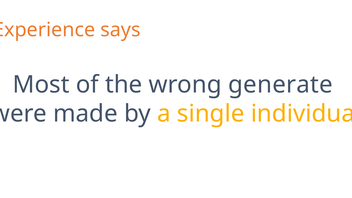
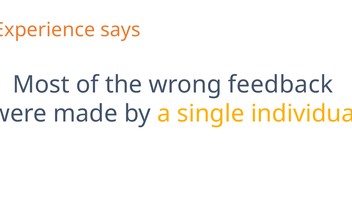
generate: generate -> feedback (280, 85)
